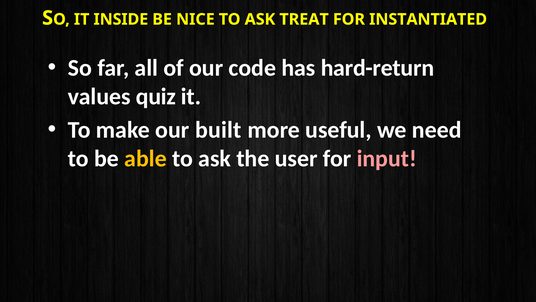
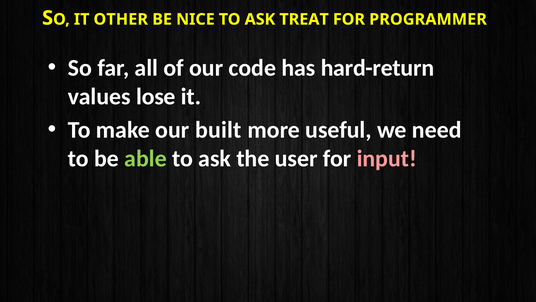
INSIDE: INSIDE -> OTHER (121, 19)
INSTANTIATED: INSTANTIATED -> PROGRAMMER (428, 19)
quiz: quiz -> lose (156, 96)
able colour: yellow -> light green (145, 158)
